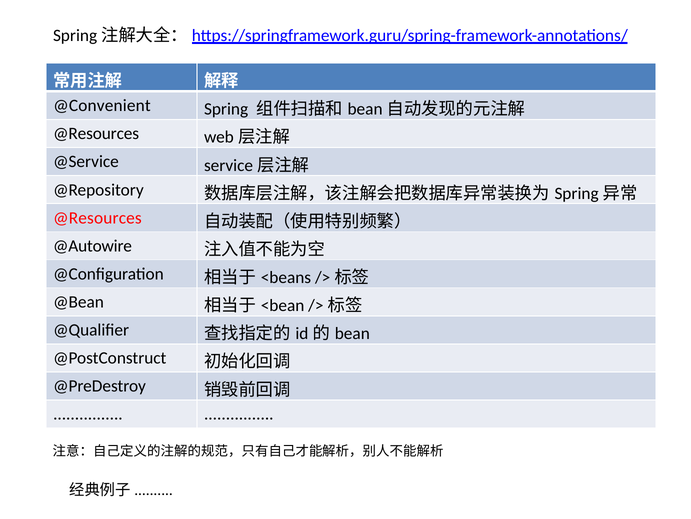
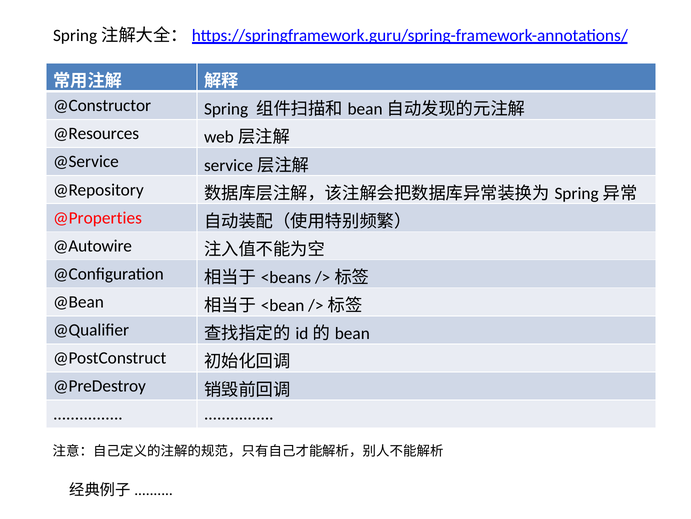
@Convenient: @Convenient -> @Constructor (102, 105)
@Resources: @Resources -> @Properties (98, 218)
